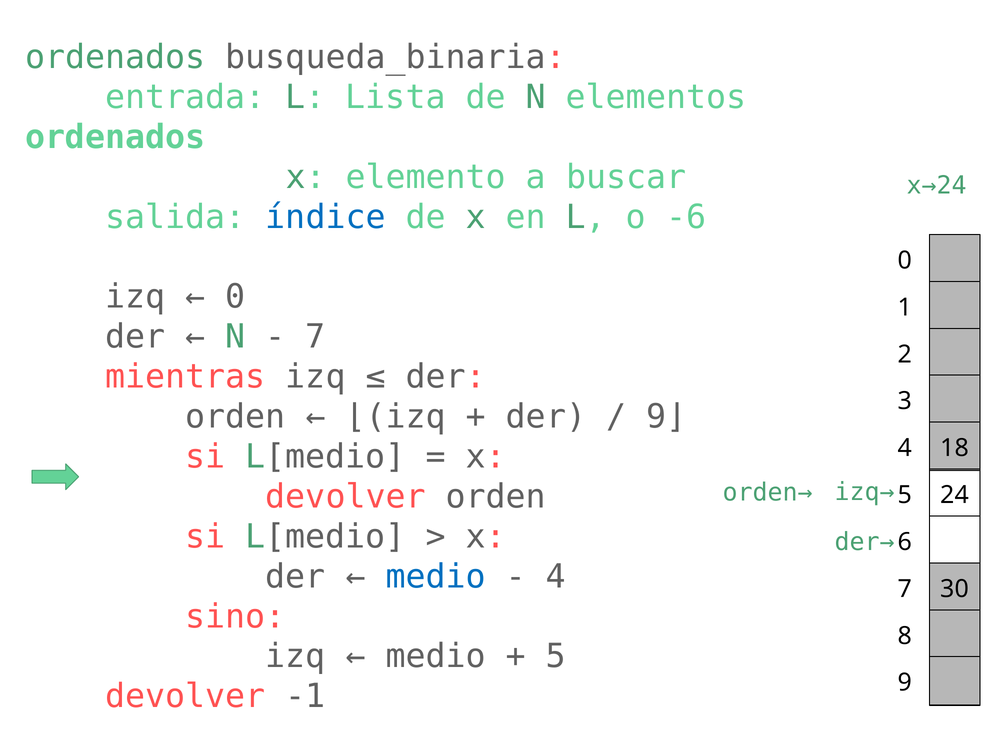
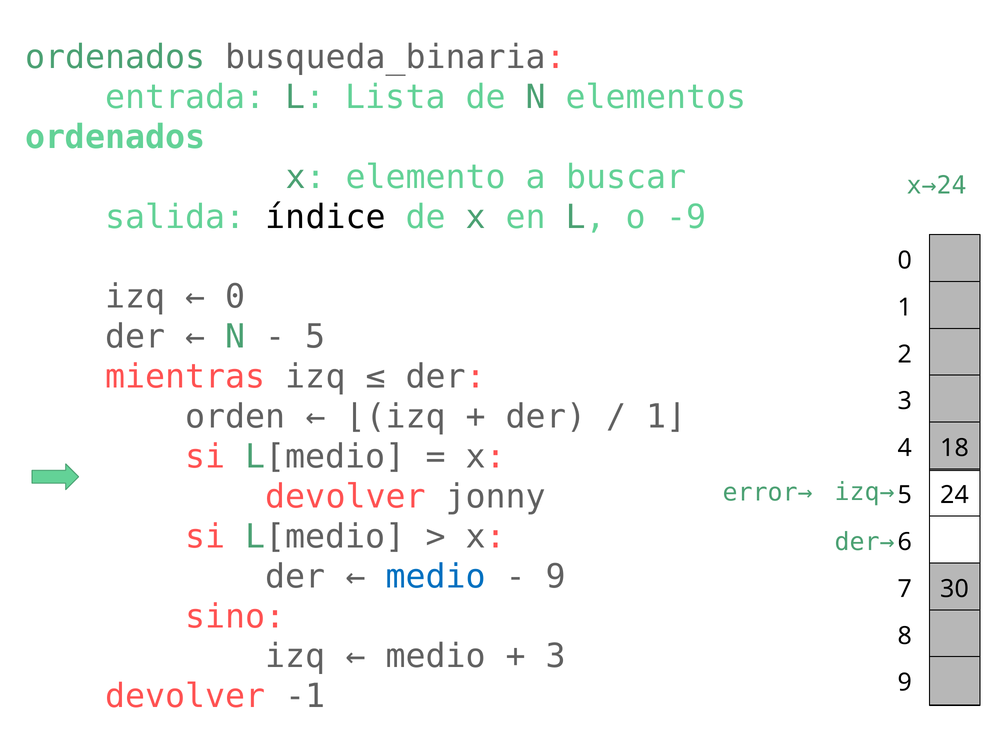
índice colour: blue -> black (326, 217)
-6: -6 -> -9 (686, 217)
7: 7 -> 5 (315, 337)
9⌋: 9⌋ -> 1⌋ (666, 417)
orden→: orden→ -> error→ (768, 493)
devolver orden: orden -> jonny (496, 497)
4: 4 -> 9 (556, 577)
5: 5 -> 3 (556, 657)
